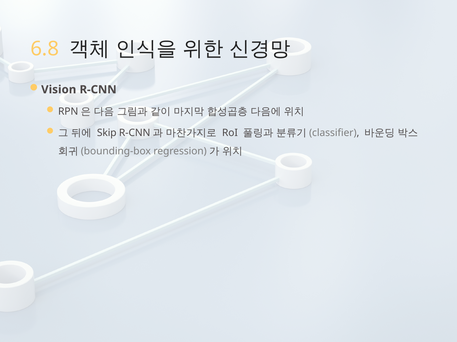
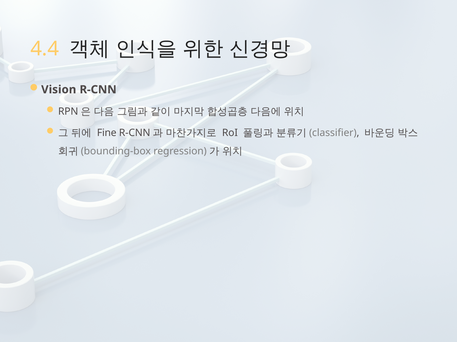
6.8: 6.8 -> 4.4 (45, 49)
Skip: Skip -> Fine (107, 133)
